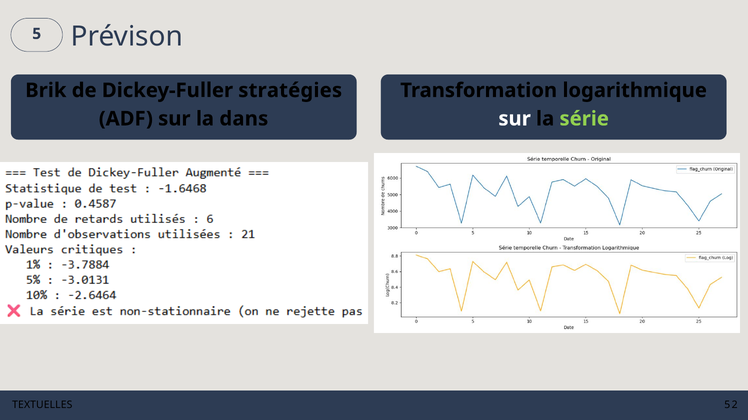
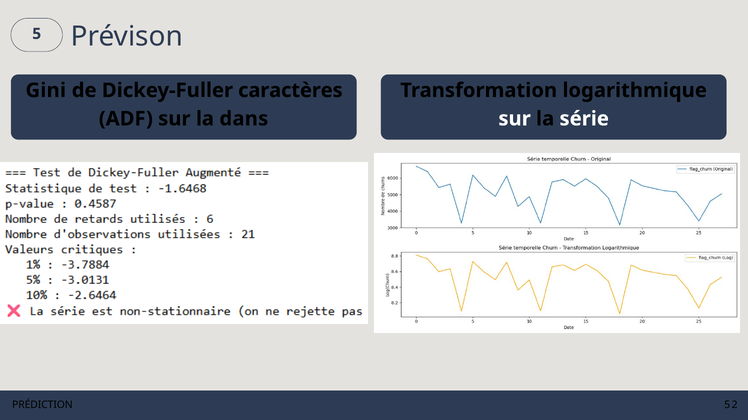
Brik: Brik -> Gini (46, 91)
stratégies: stratégies -> caractères (290, 91)
série colour: light green -> white (584, 119)
TEXTUELLES: TEXTUELLES -> PRÉDICTION (42, 406)
